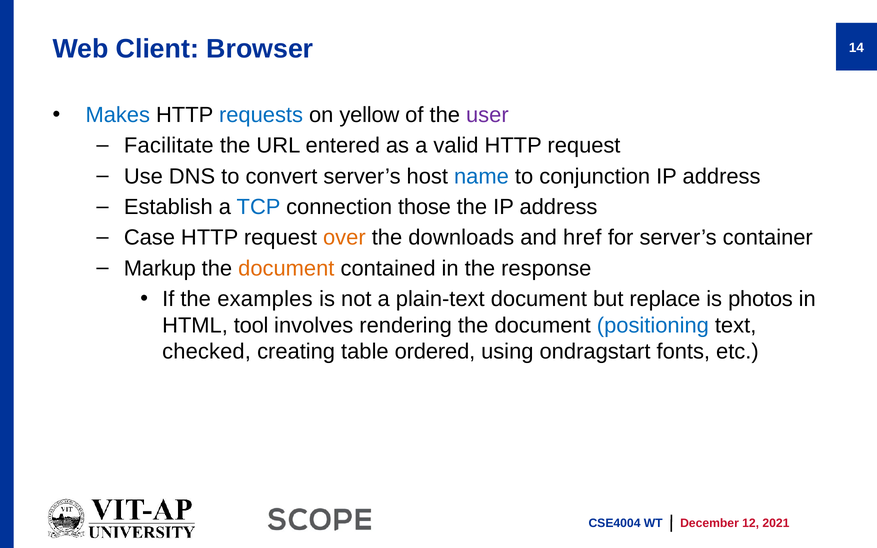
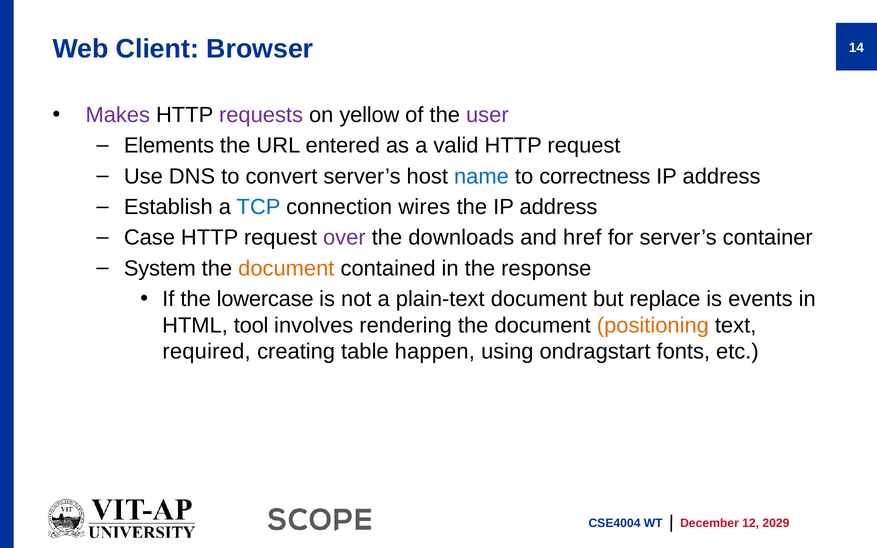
Makes colour: blue -> purple (118, 115)
requests colour: blue -> purple (261, 115)
Facilitate: Facilitate -> Elements (169, 146)
conjunction: conjunction -> correctness (595, 176)
those: those -> wires (424, 207)
over colour: orange -> purple (344, 238)
Markup: Markup -> System (160, 268)
examples: examples -> lowercase (265, 299)
photos: photos -> events (760, 299)
positioning colour: blue -> orange (653, 325)
checked: checked -> required (207, 352)
ordered: ordered -> happen (435, 352)
2021: 2021 -> 2029 (776, 523)
